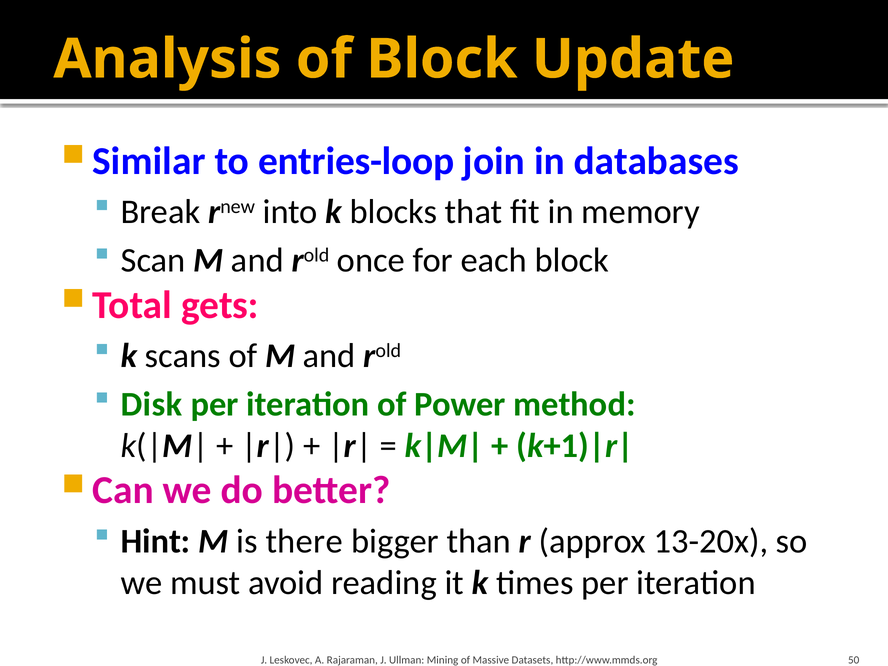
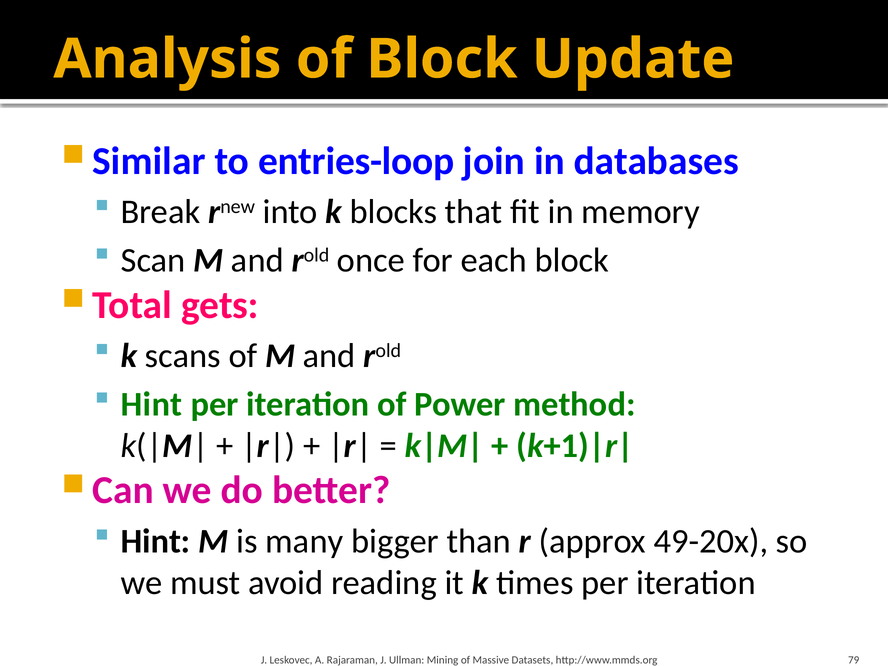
Disk: Disk -> Hint (152, 404)
there: there -> many (304, 541)
13-20x: 13-20x -> 49-20x (711, 541)
50: 50 -> 79 (854, 660)
